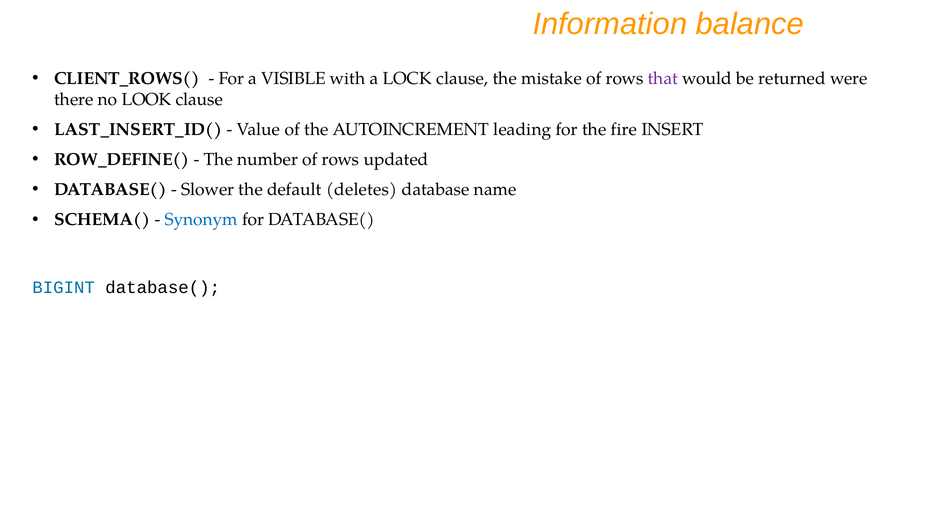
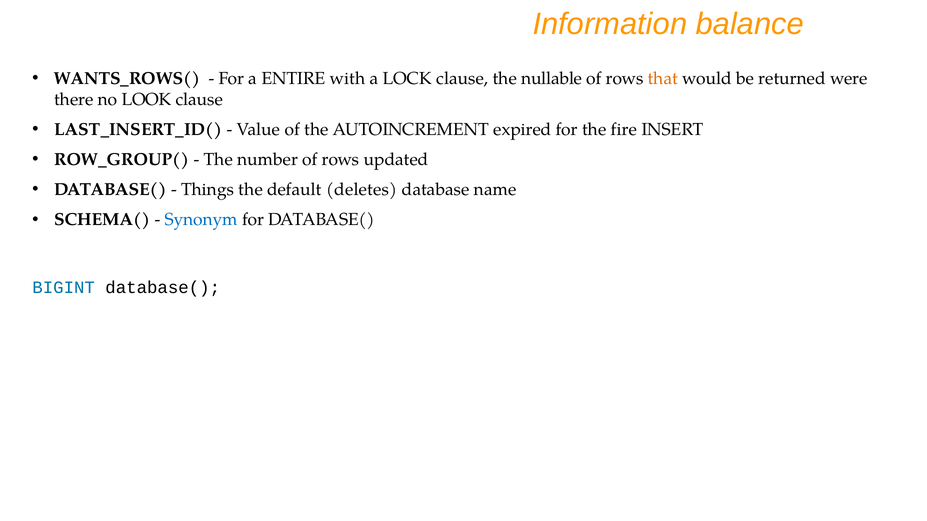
CLIENT_ROWS(: CLIENT_ROWS( -> WANTS_ROWS( (127, 79)
VISIBLE: VISIBLE -> ENTIRE (293, 79)
mistake: mistake -> nullable (552, 79)
that colour: purple -> orange (663, 79)
leading: leading -> expired (522, 130)
ROW_DEFINE(: ROW_DEFINE( -> ROW_GROUP( (122, 160)
Slower: Slower -> Things (208, 190)
